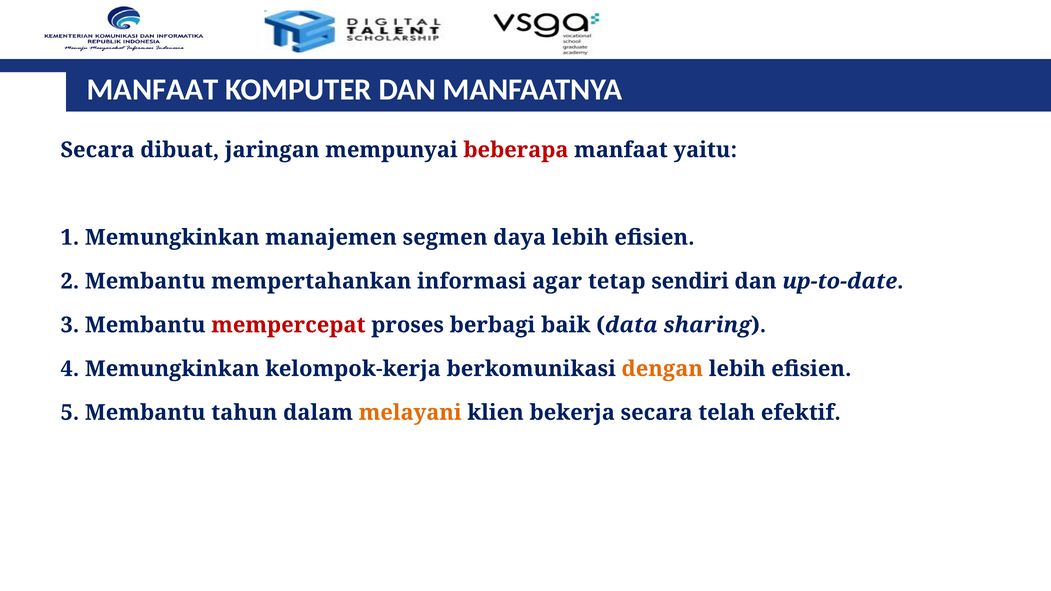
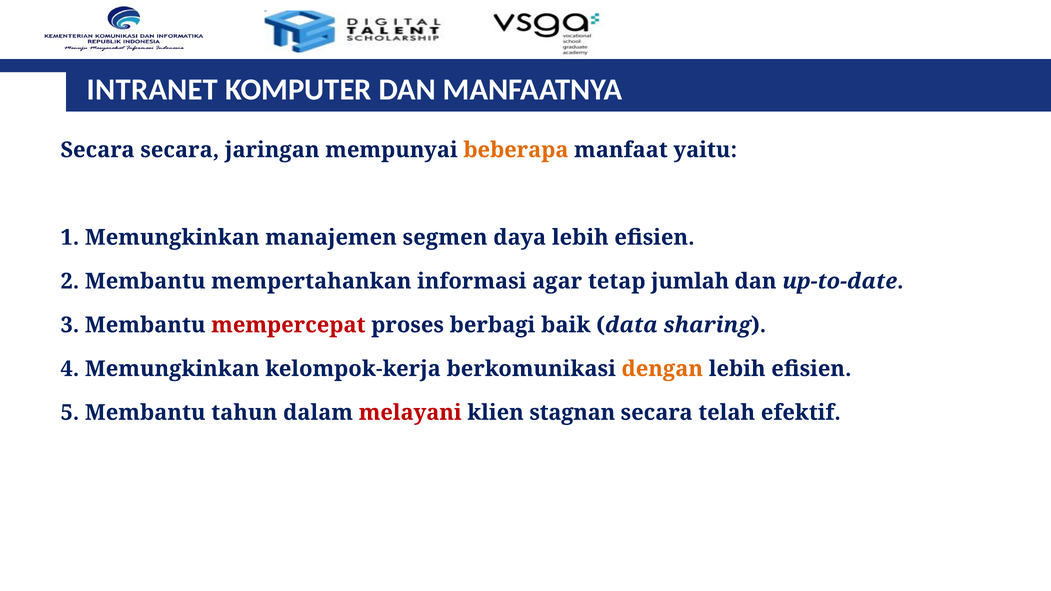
MANFAAT: MANFAAT -> INTRANET (152, 89)
Secara dibuat: dibuat -> secara (180, 150)
beberapa colour: red -> orange (516, 150)
sendiri: sendiri -> jumlah (690, 281)
melayani colour: orange -> red (410, 413)
bekerja: bekerja -> stagnan (572, 413)
